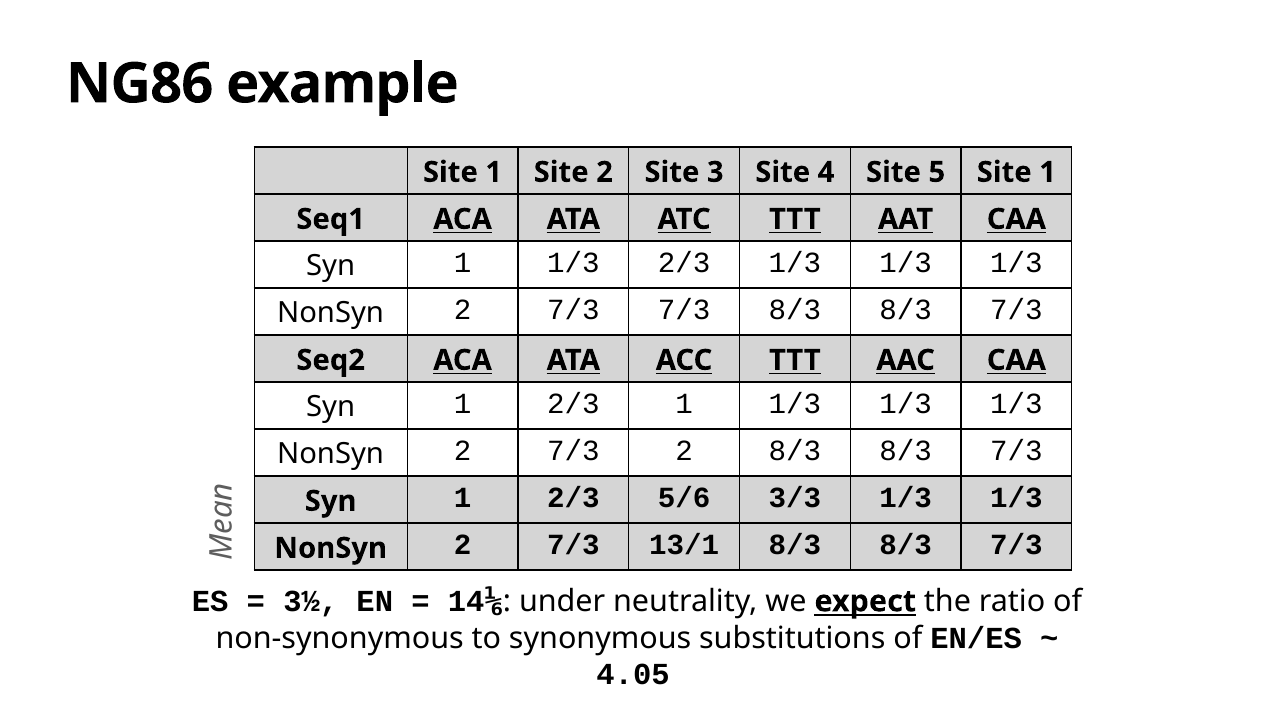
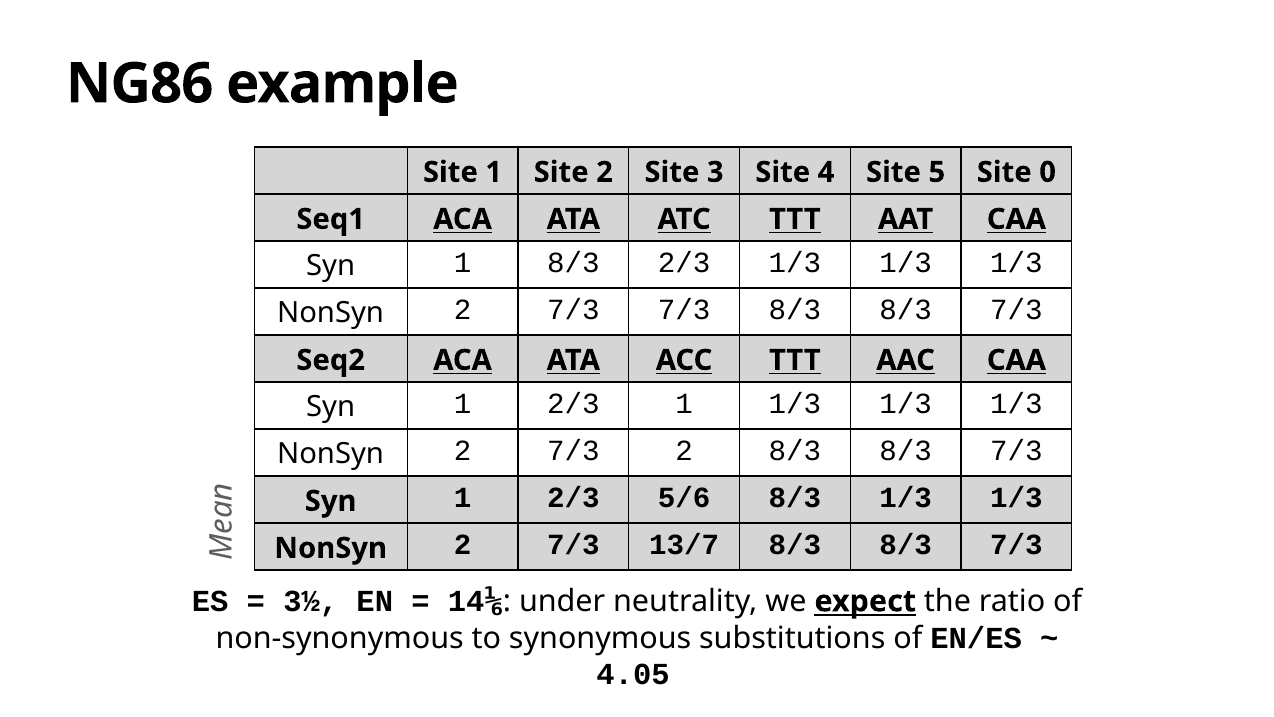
5 Site 1: 1 -> 0 (1048, 172)
Syn 1 1/3: 1/3 -> 8/3 (573, 263)
5/6 3/3: 3/3 -> 8/3 (795, 497)
13/1: 13/1 -> 13/7 (684, 544)
